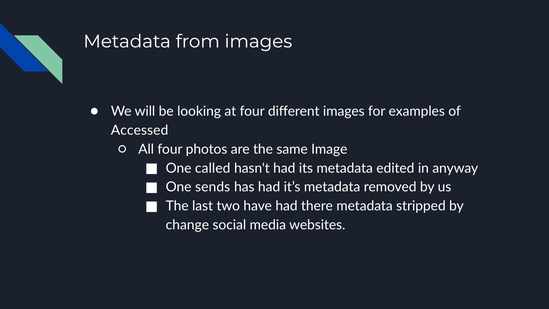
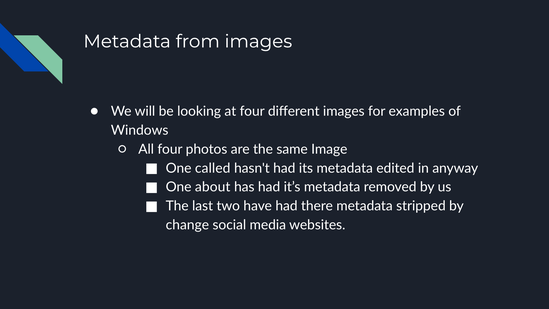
Accessed: Accessed -> Windows (140, 130)
sends: sends -> about (213, 187)
